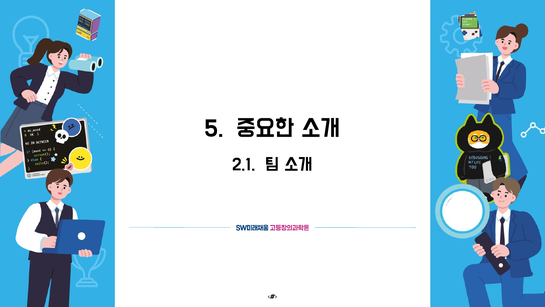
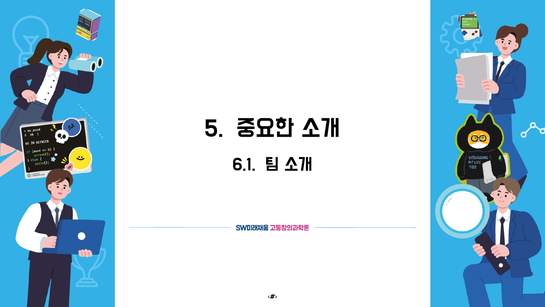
2.1: 2.1 -> 6.1 (244, 164)
